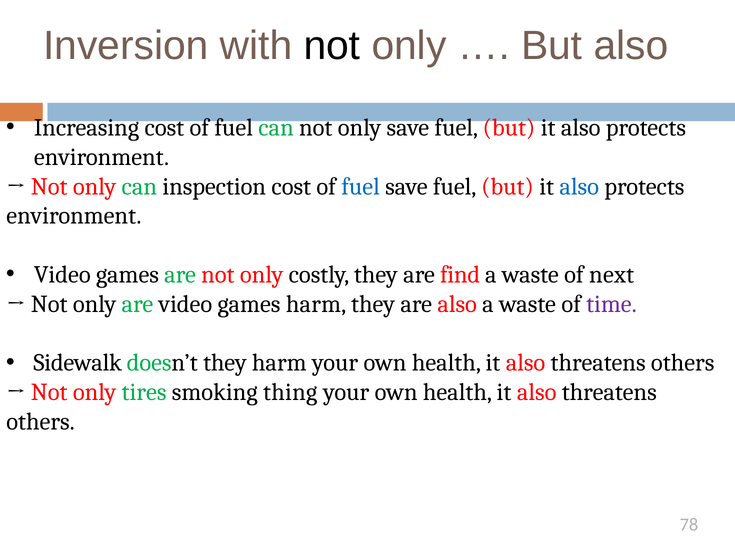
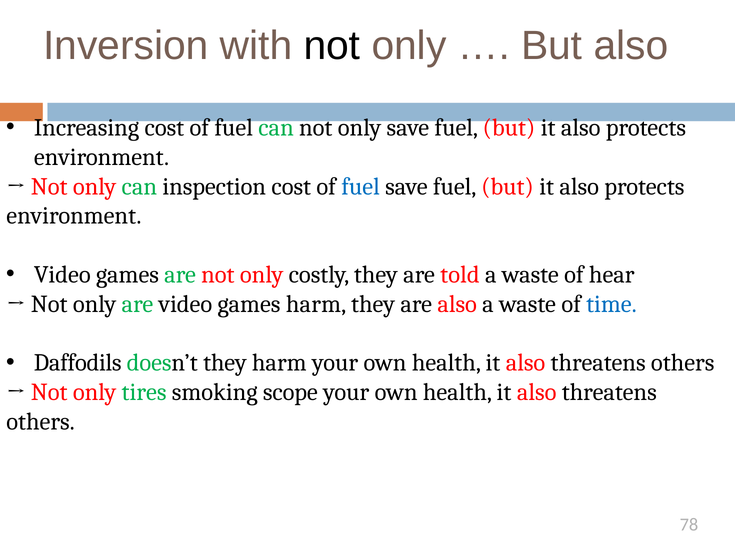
also colour: blue -> black (579, 187)
find: find -> told (460, 275)
next: next -> hear (612, 275)
time colour: purple -> blue (611, 304)
Sidewalk: Sidewalk -> Daffodils (78, 363)
thing: thing -> scope (290, 392)
